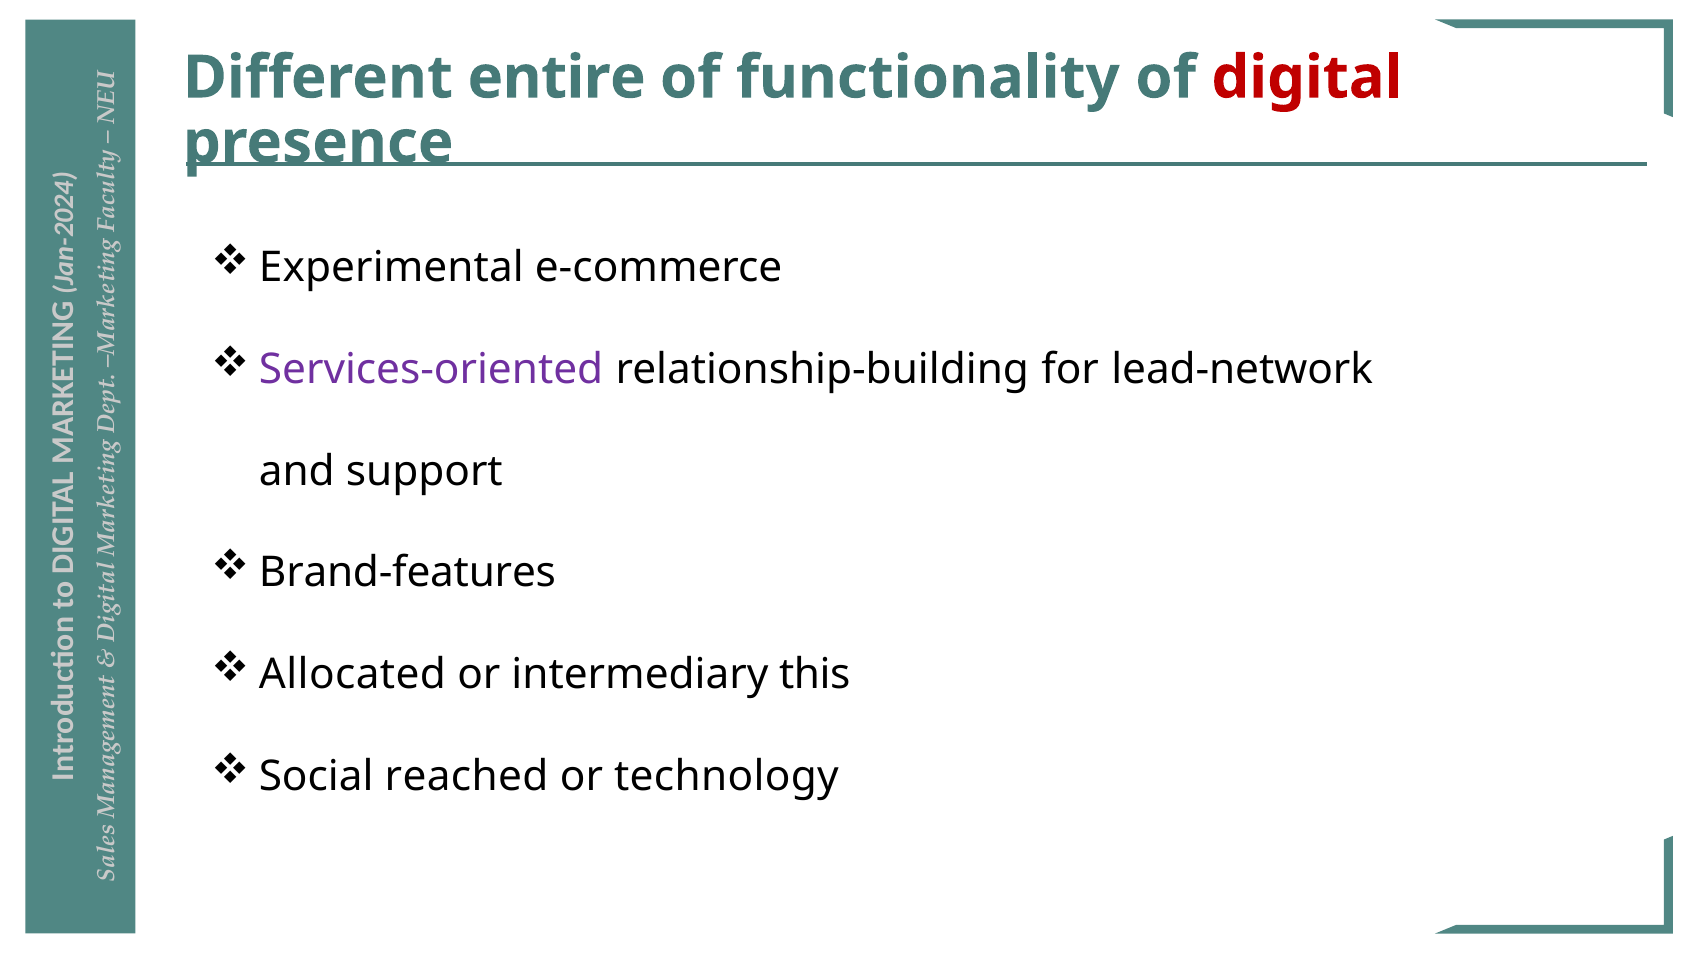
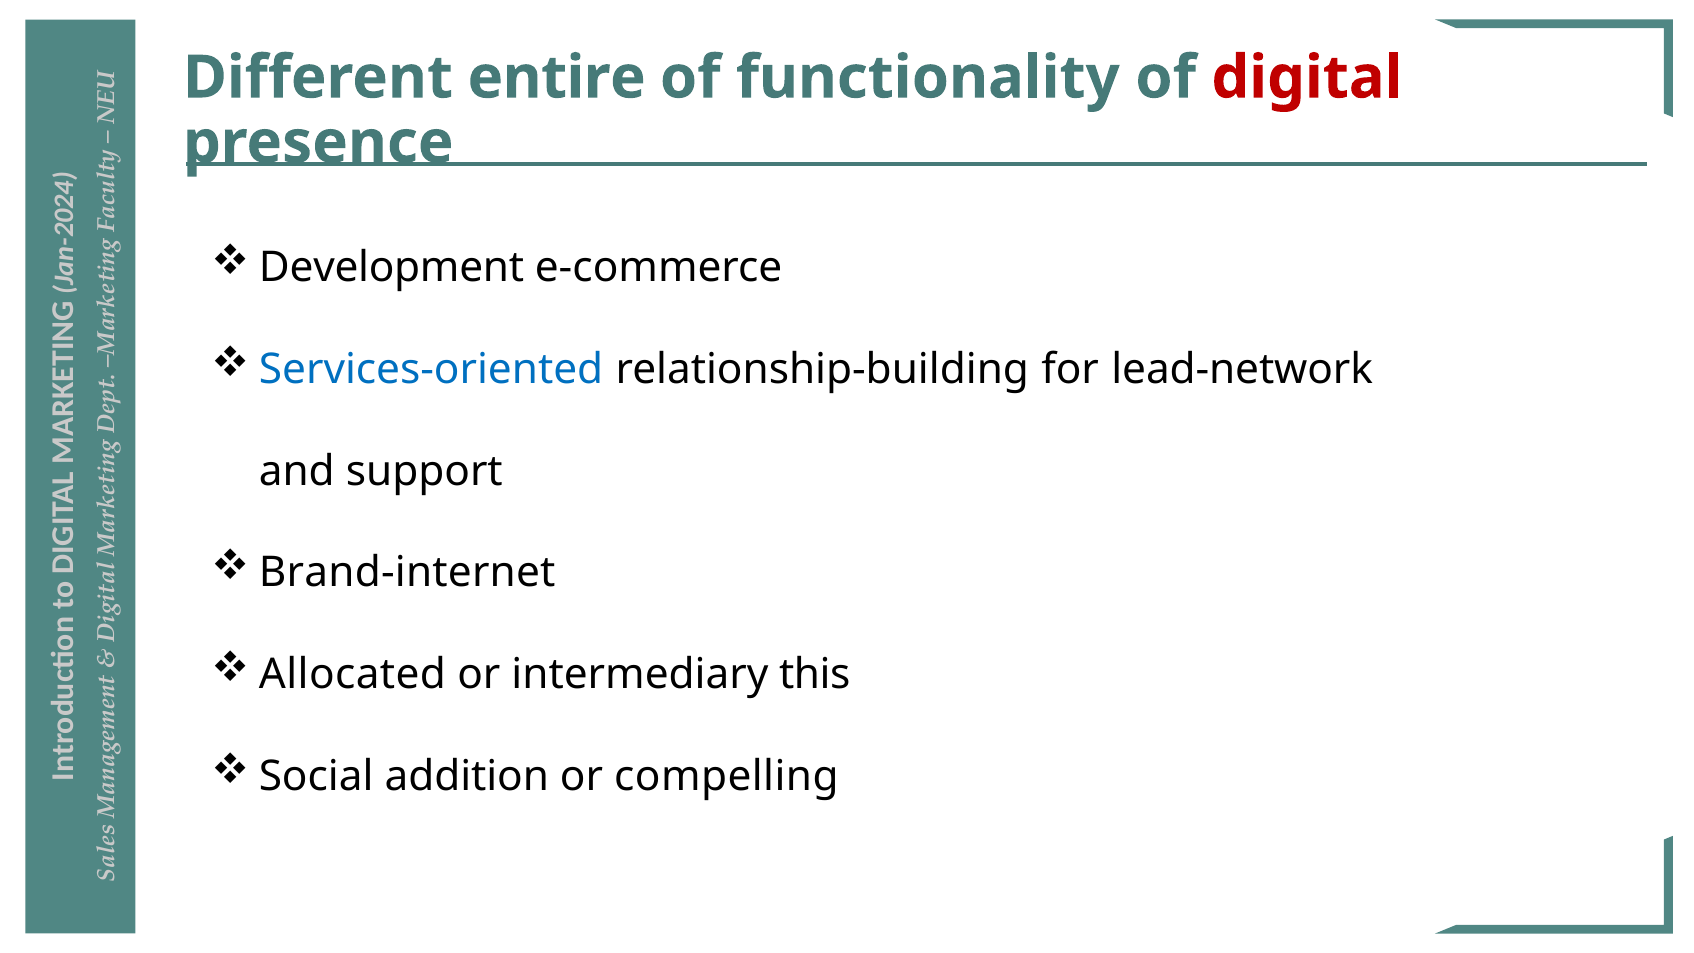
Experimental: Experimental -> Development (392, 268)
Services-oriented colour: purple -> blue (431, 369)
Brand-features: Brand-features -> Brand-internet (407, 573)
reached: reached -> addition (467, 776)
technology: technology -> compelling (726, 776)
